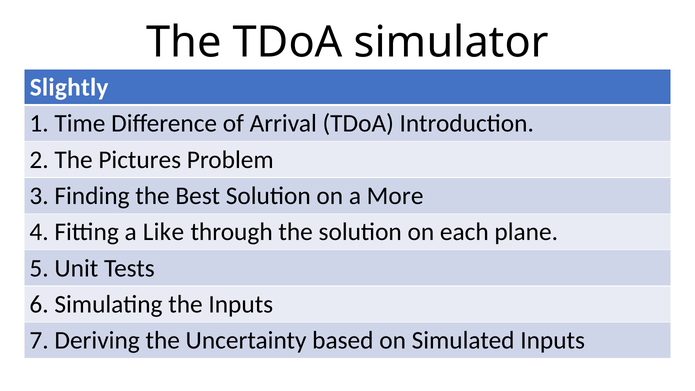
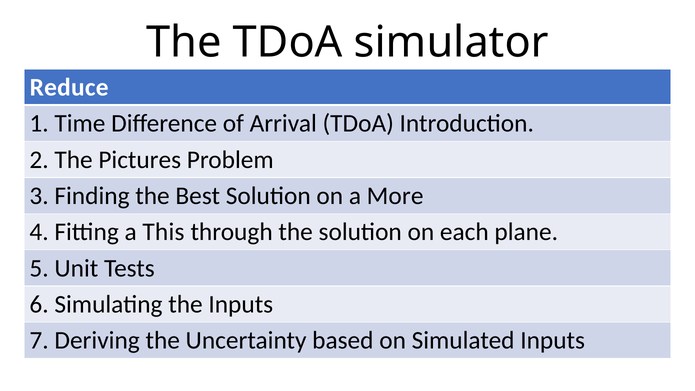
Slightly: Slightly -> Reduce (69, 87)
Like: Like -> This (163, 232)
